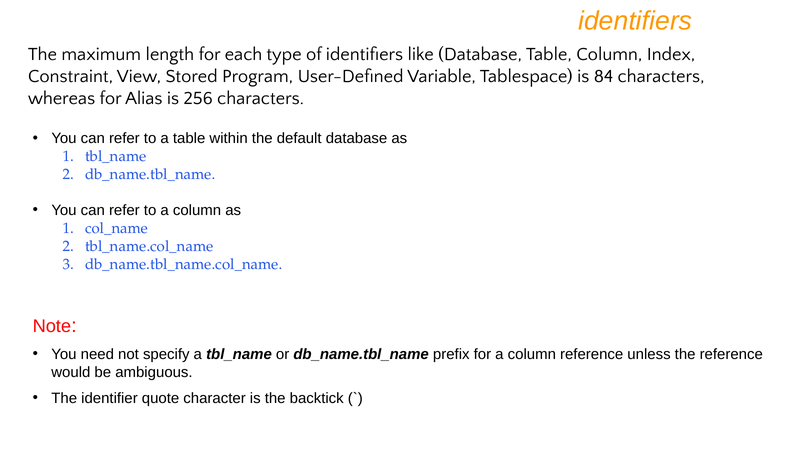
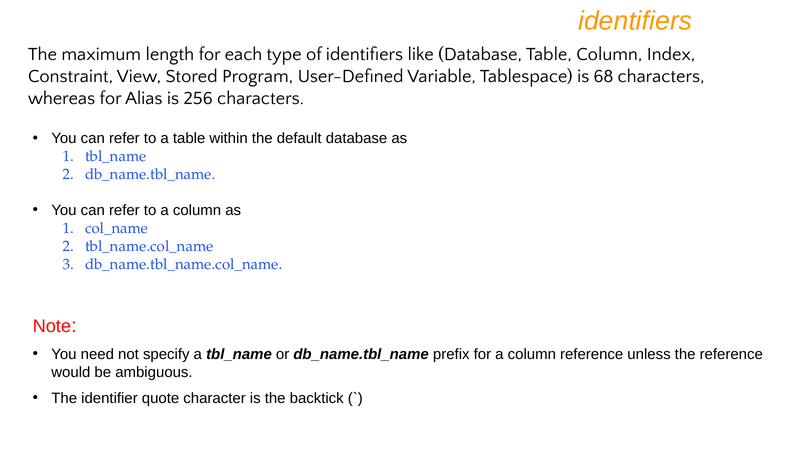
84: 84 -> 68 (604, 76)
